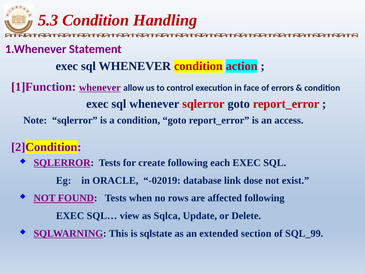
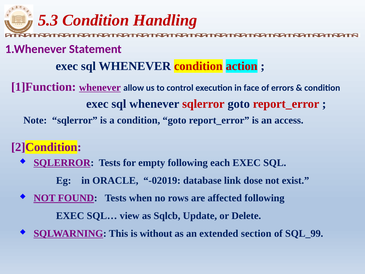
create: create -> empty (152, 163)
Sqlca: Sqlca -> Sqlcb (167, 216)
sqlstate: sqlstate -> without (156, 233)
